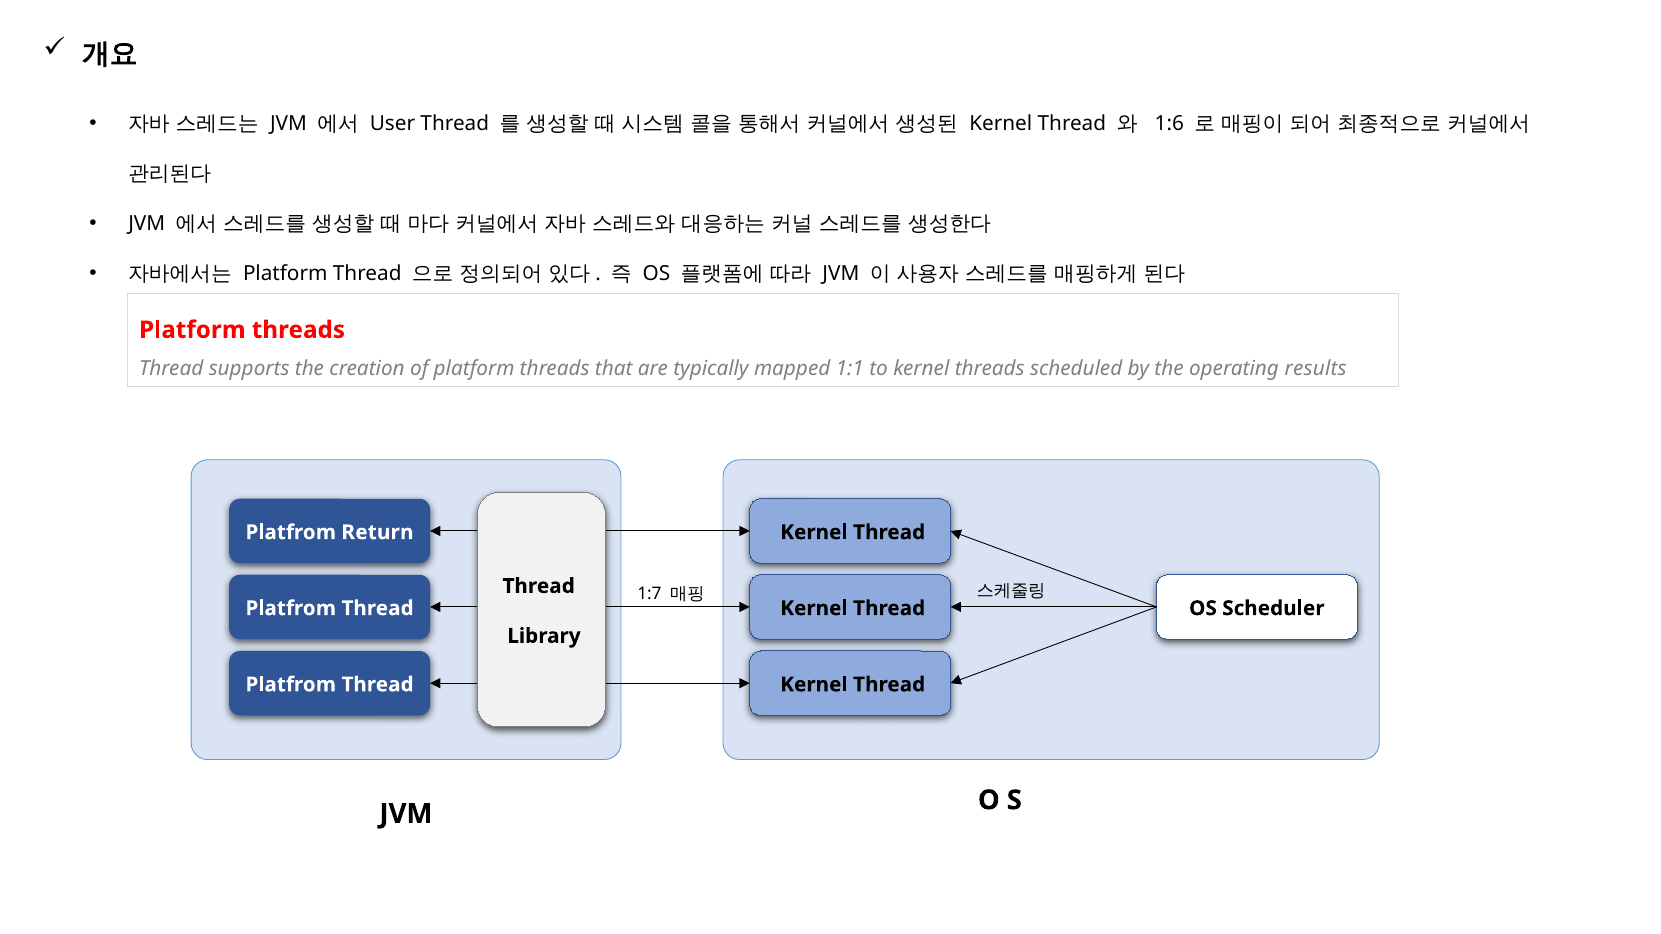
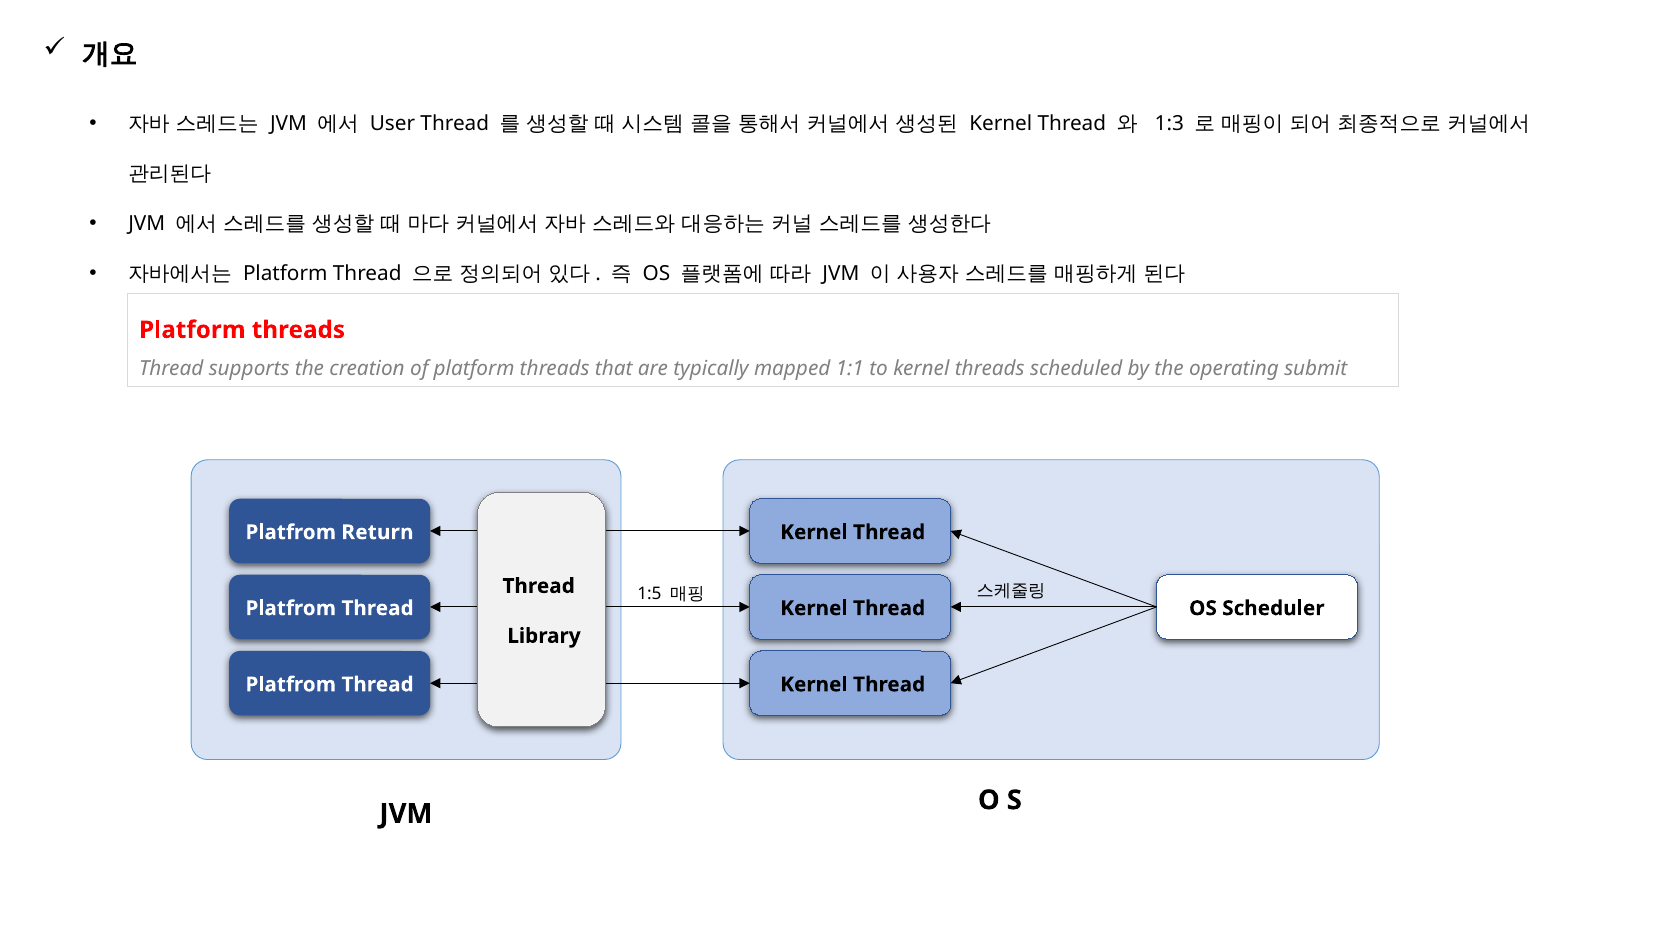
1:6: 1:6 -> 1:3 (1169, 124)
results: results -> submit (1316, 369)
1:7: 1:7 -> 1:5 (649, 594)
